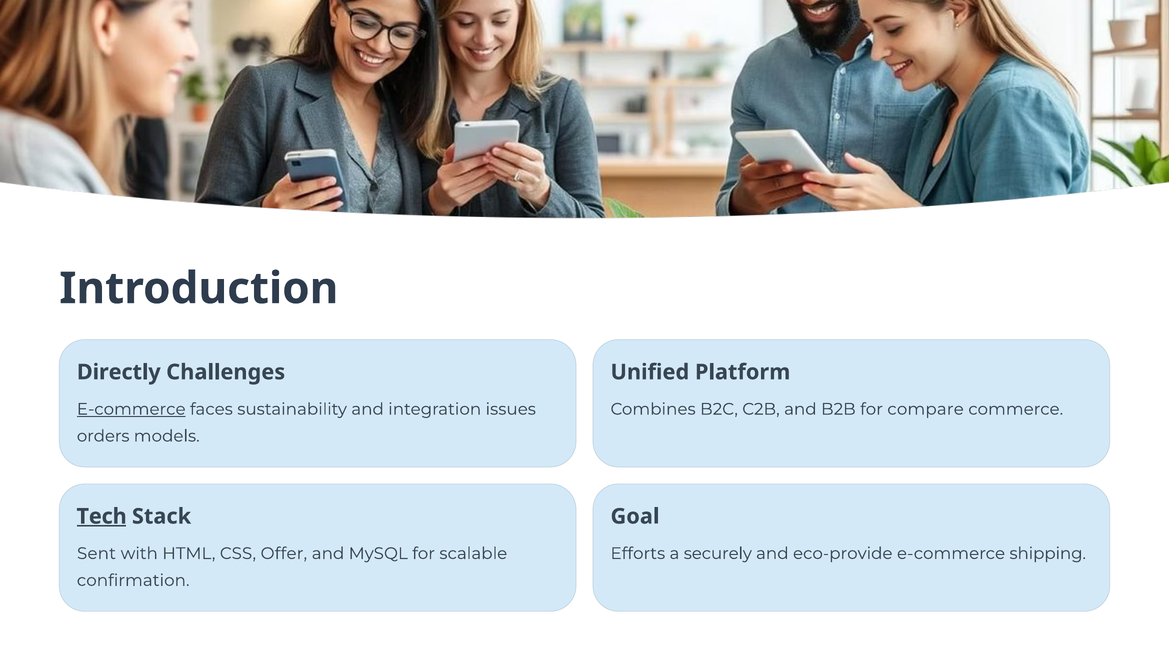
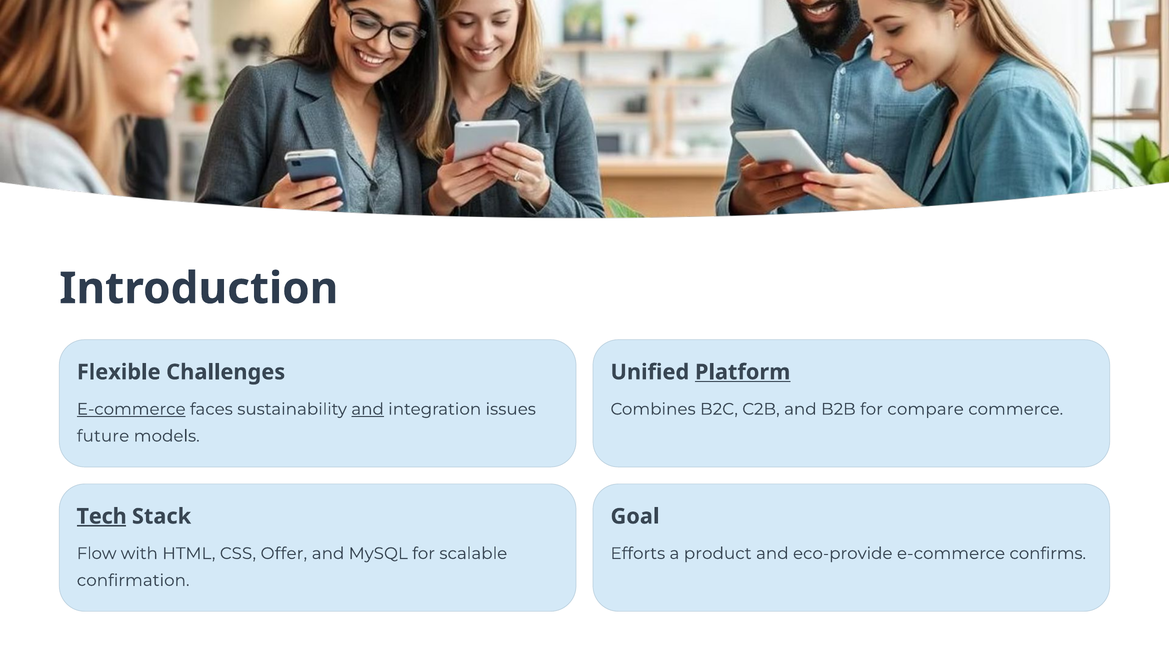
Directly: Directly -> Flexible (119, 372)
Platform underline: none -> present (743, 372)
and underline: none -> present (368, 409)
orders: orders -> future (103, 436)
securely: securely -> product (718, 553)
shipping: shipping -> confirms (1048, 553)
Sent: Sent -> Flow (97, 553)
